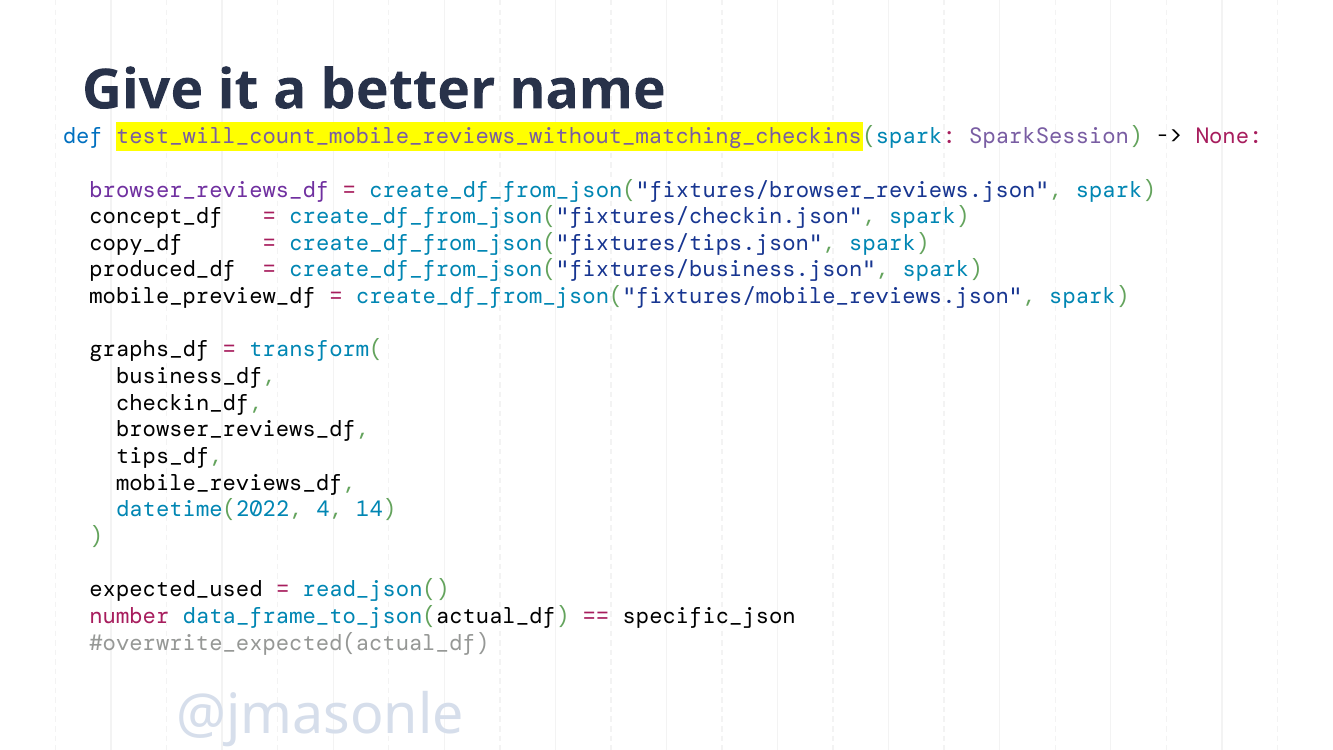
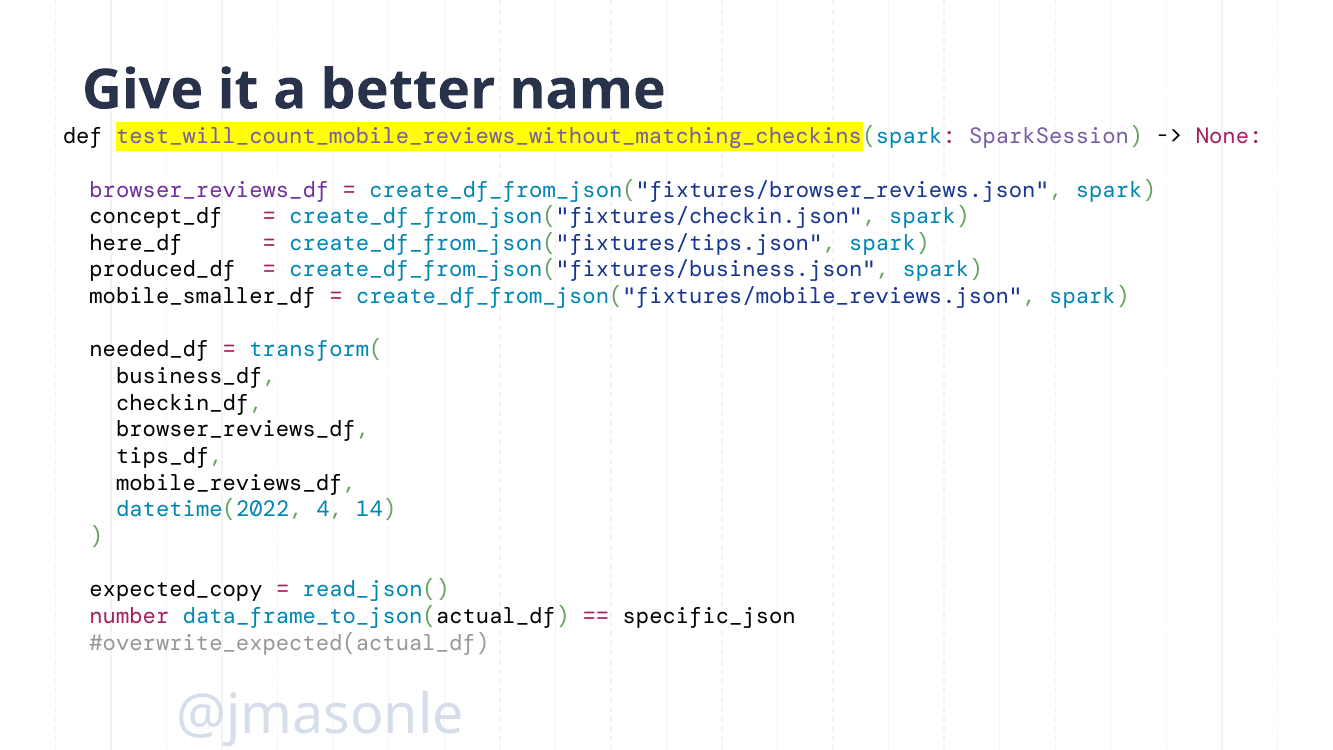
def colour: blue -> black (83, 136)
copy_df: copy_df -> here_df (136, 243)
mobile_preview_df: mobile_preview_df -> mobile_smaller_df (203, 296)
graphs_df: graphs_df -> needed_df (149, 350)
expected_used: expected_used -> expected_copy (176, 590)
